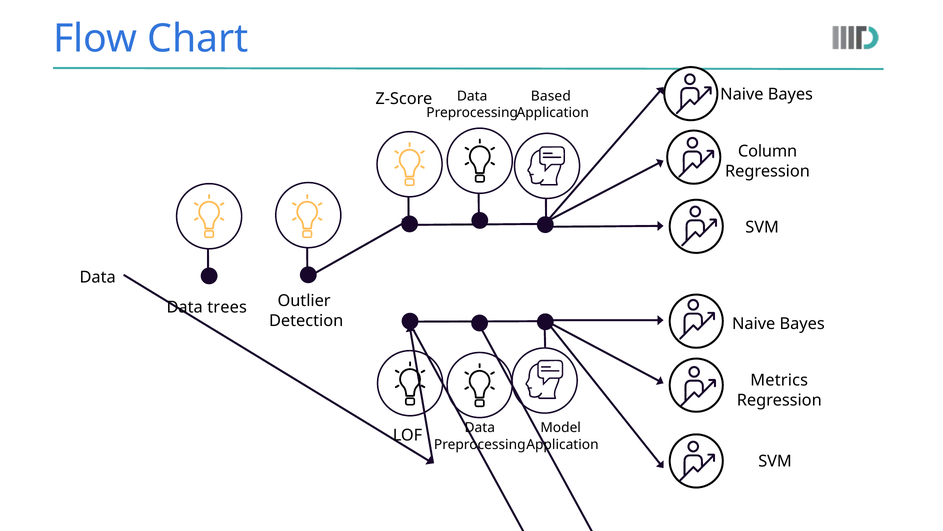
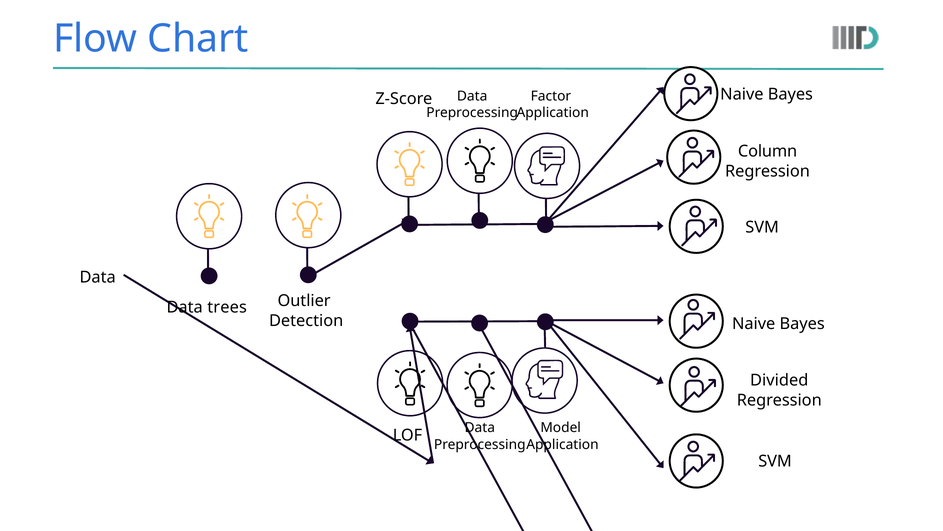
Based: Based -> Factor (551, 96)
Metrics: Metrics -> Divided (779, 380)
